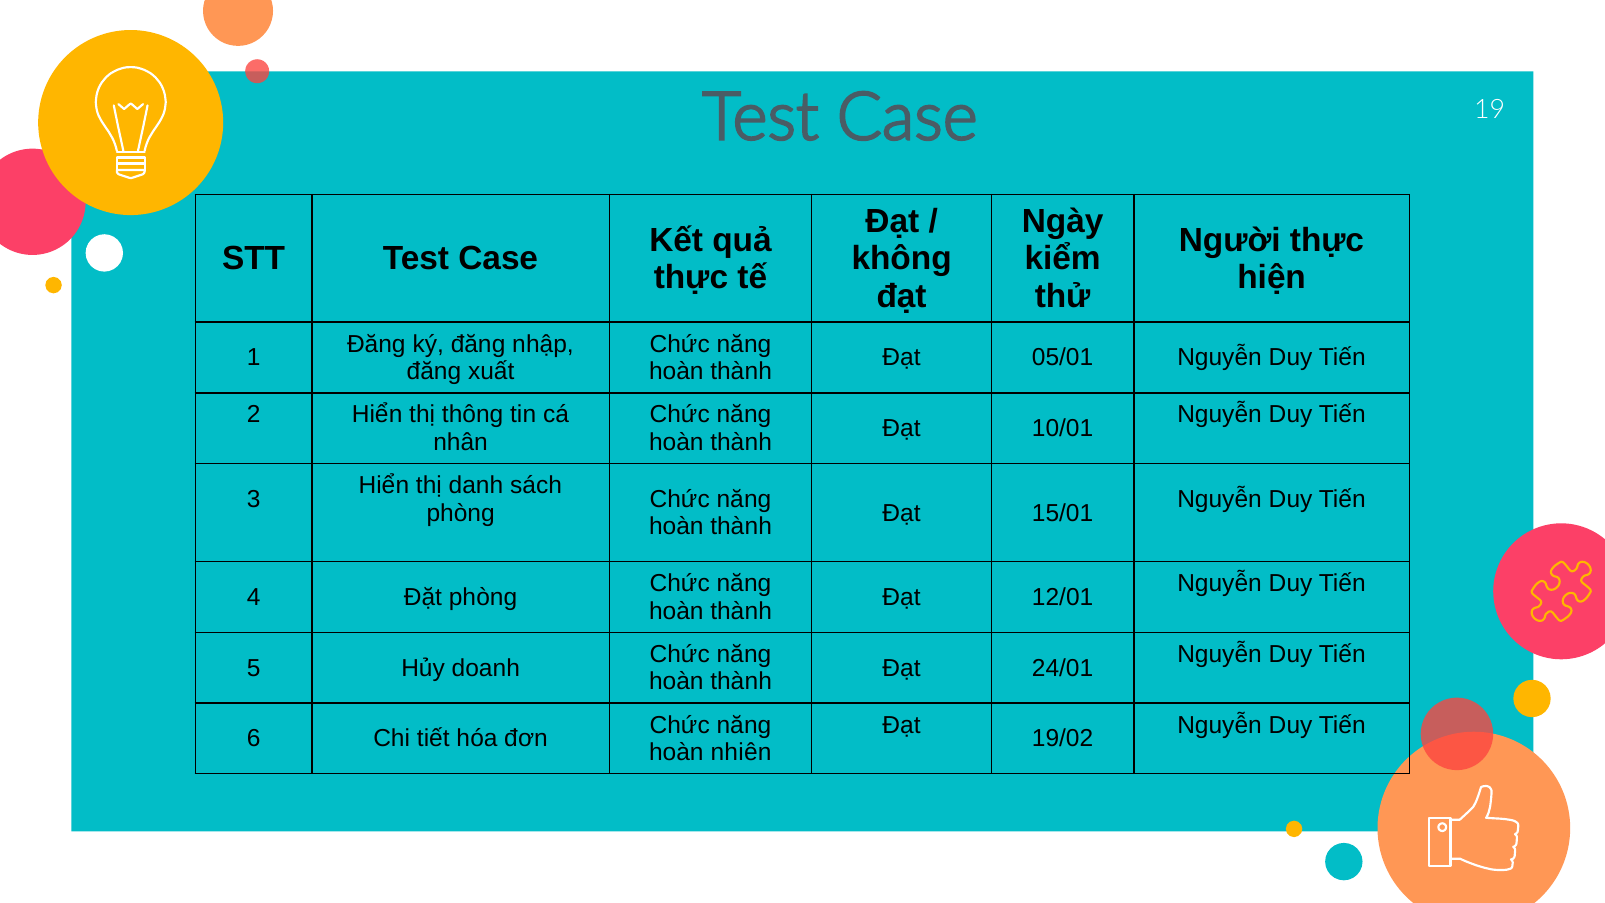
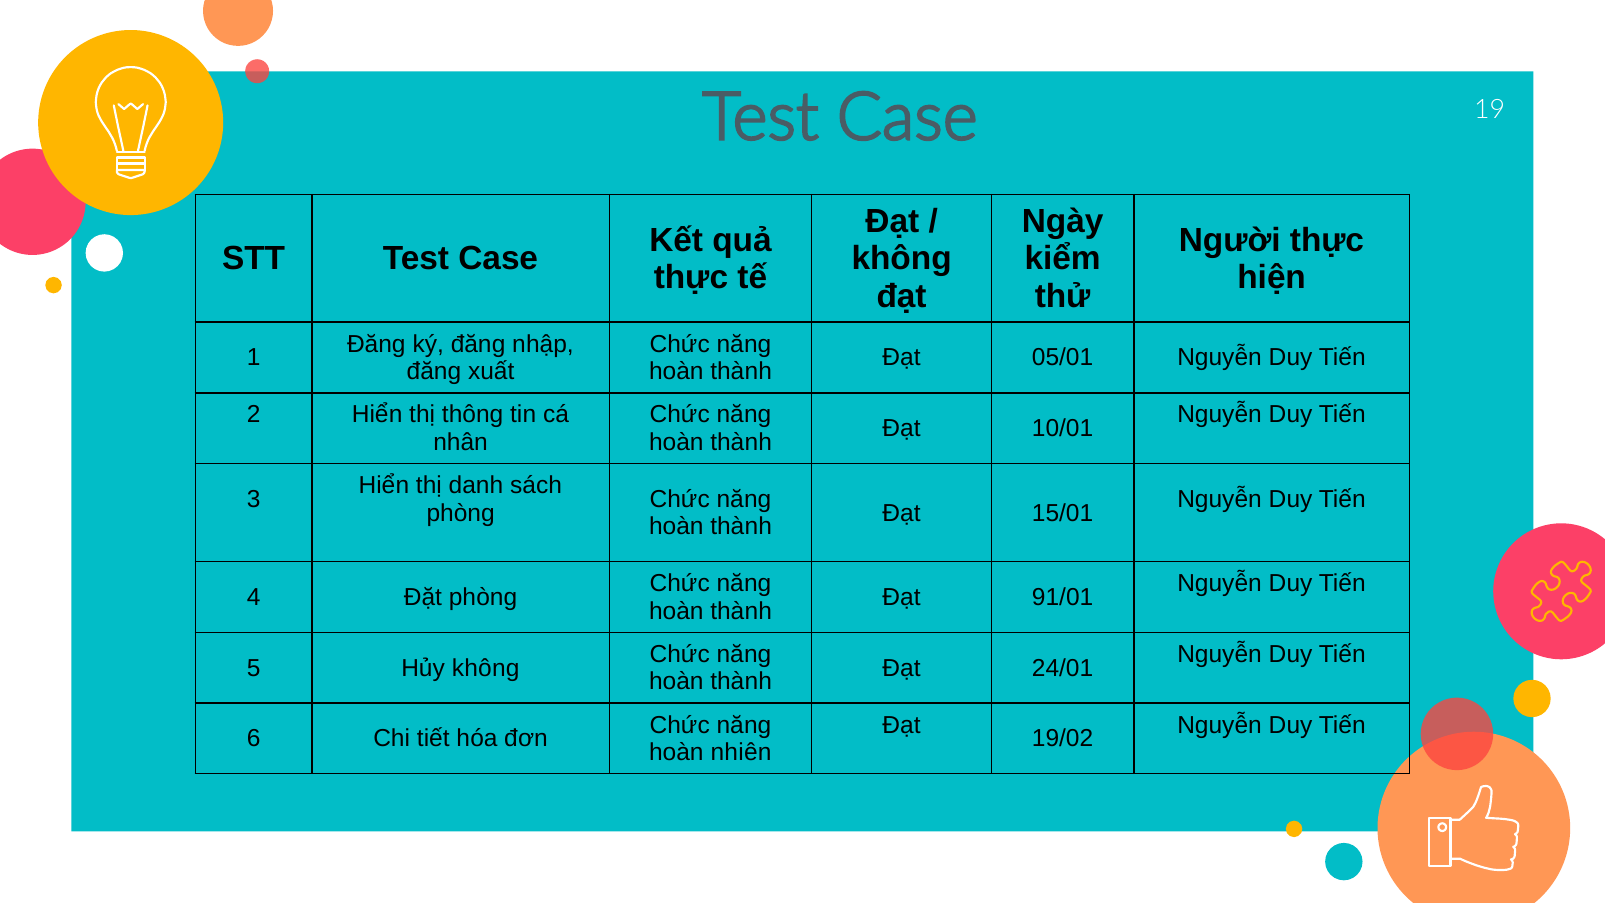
12/01: 12/01 -> 91/01 (1063, 597)
Hủy doanh: doanh -> không (486, 668)
